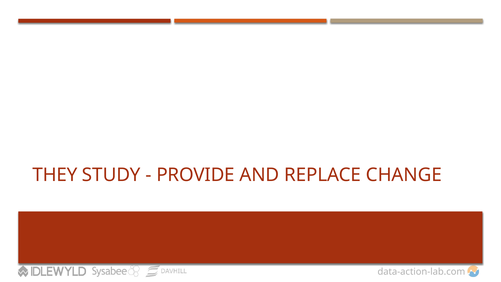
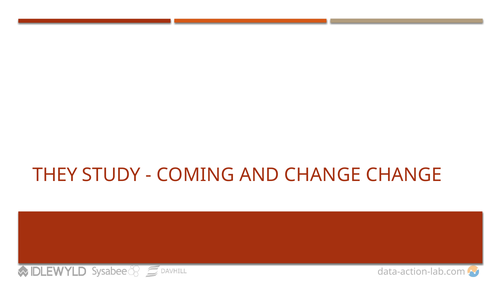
PROVIDE: PROVIDE -> COMING (195, 175)
AND REPLACE: REPLACE -> CHANGE (323, 175)
